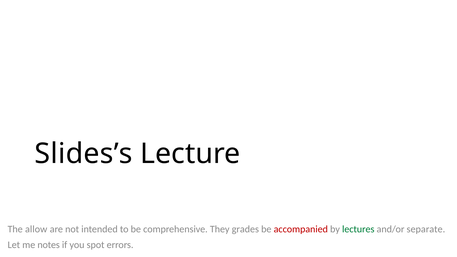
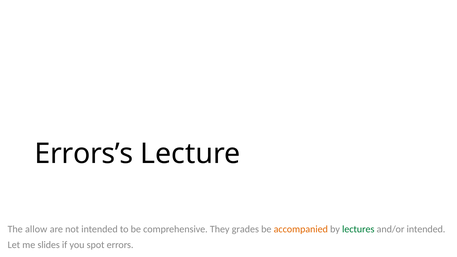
Slides’s: Slides’s -> Errors’s (84, 154)
accompanied colour: red -> orange (301, 229)
and/or separate: separate -> intended (426, 229)
notes: notes -> slides (49, 245)
